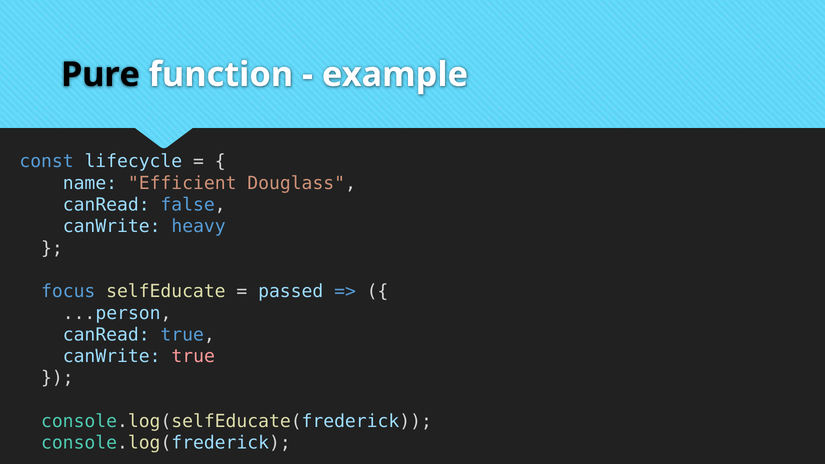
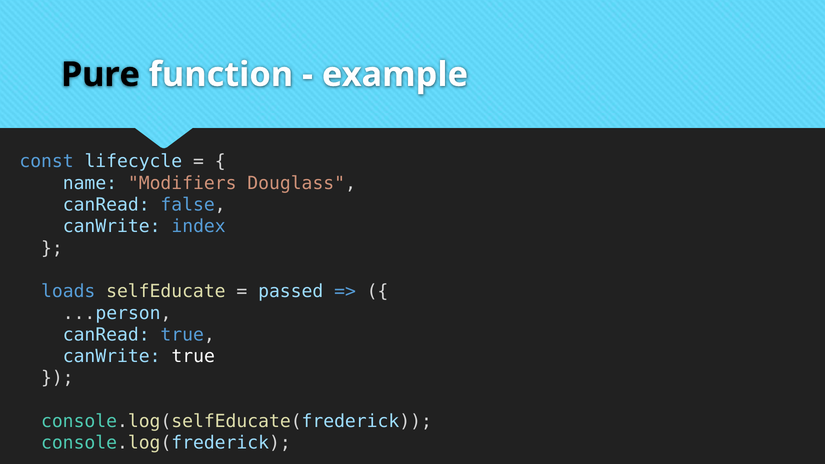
Efficient: Efficient -> Modifiers (182, 183)
heavy: heavy -> index (199, 226)
focus: focus -> loads (68, 291)
true colour: pink -> white (193, 356)
